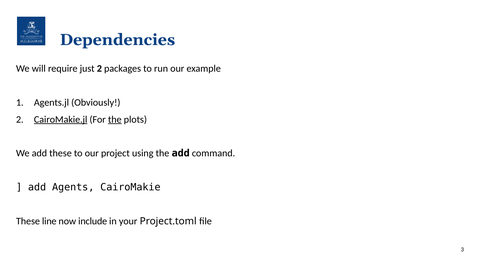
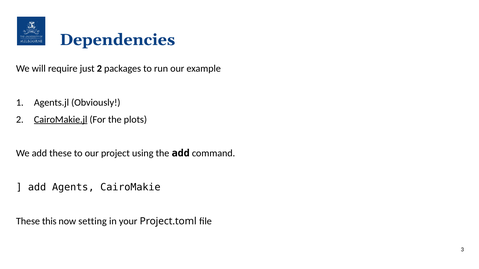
the underline: present -> none (115, 120)
line: line -> this (49, 221)
include: include -> setting (93, 221)
